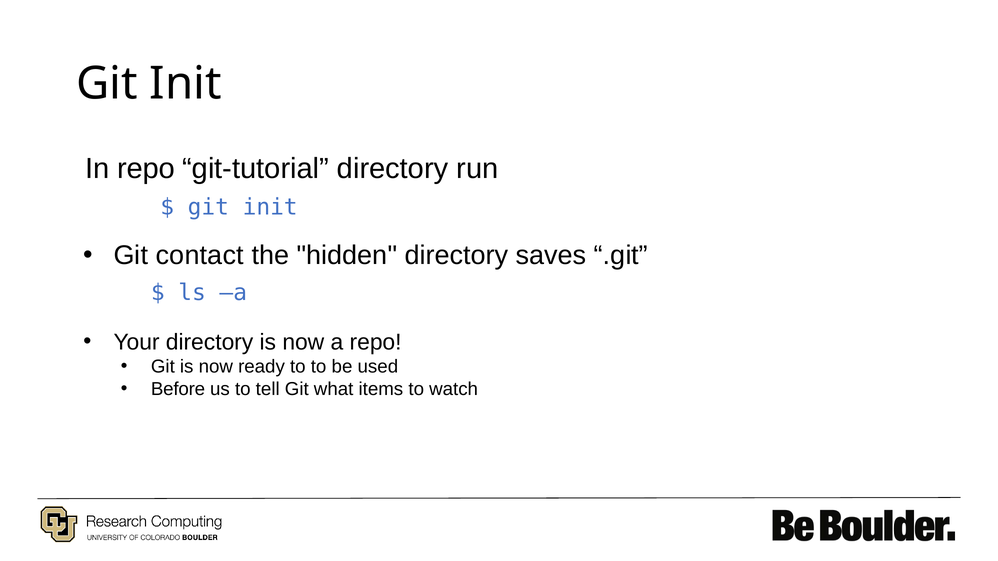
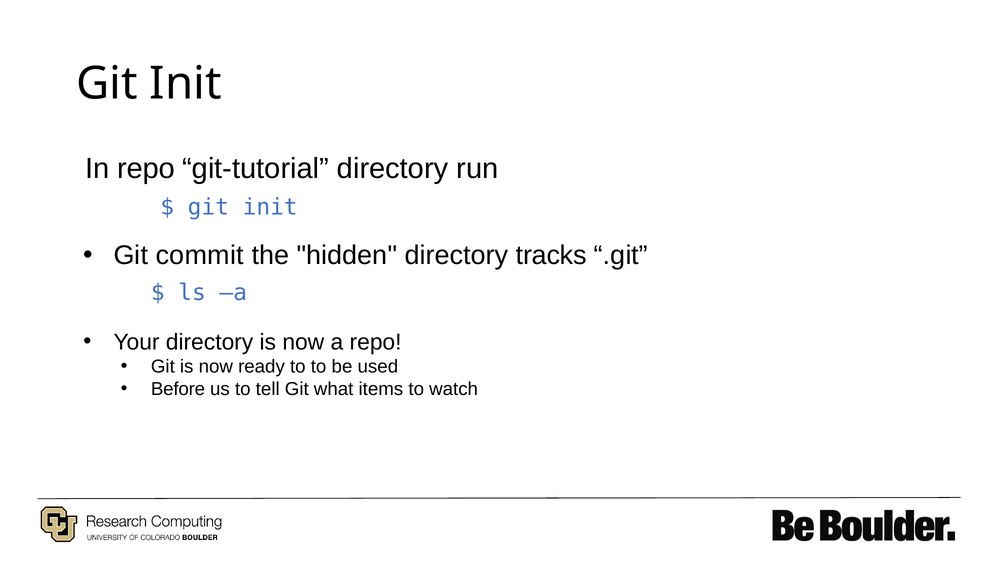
contact: contact -> commit (200, 256)
saves: saves -> tracks (551, 256)
